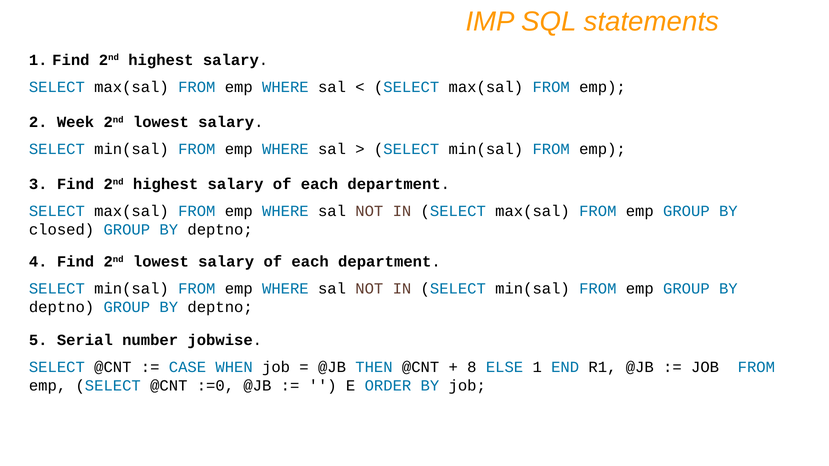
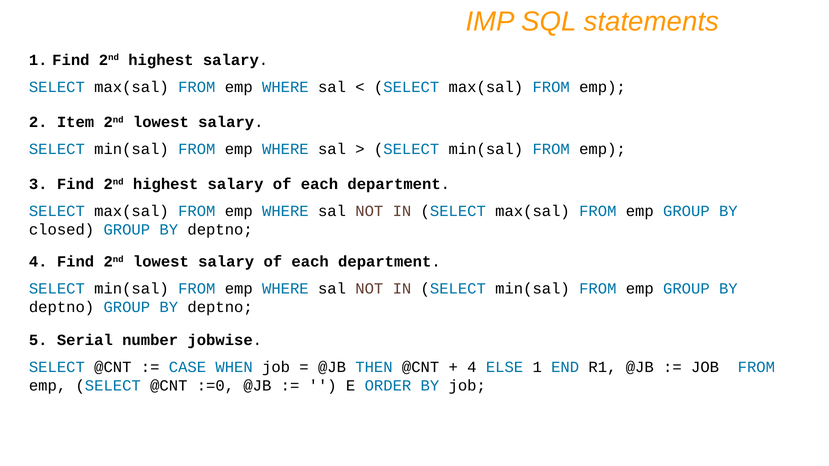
Week: Week -> Item (76, 122)
8: 8 -> 4 (472, 367)
